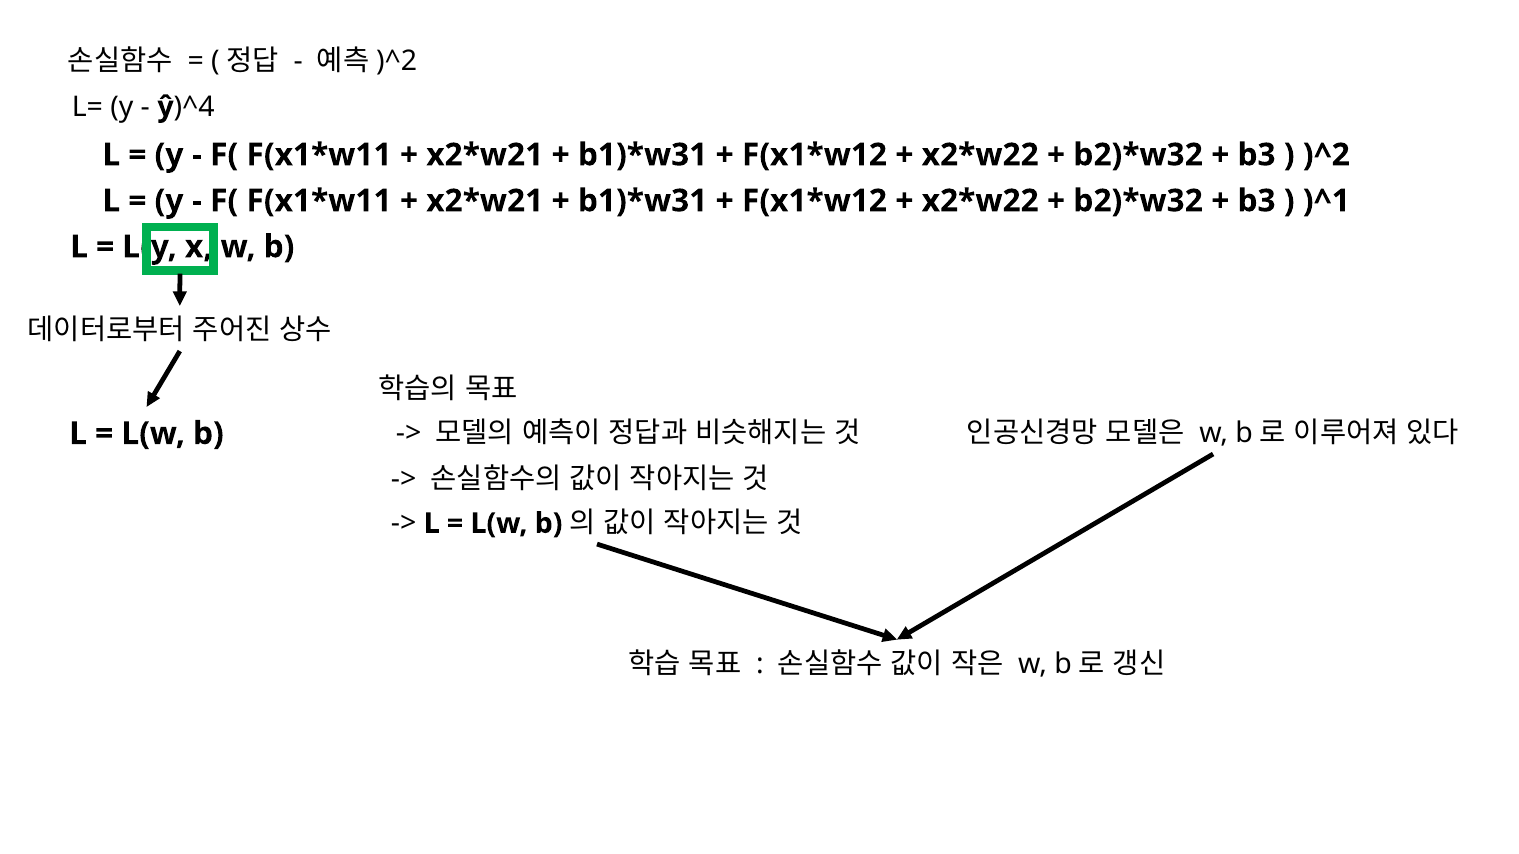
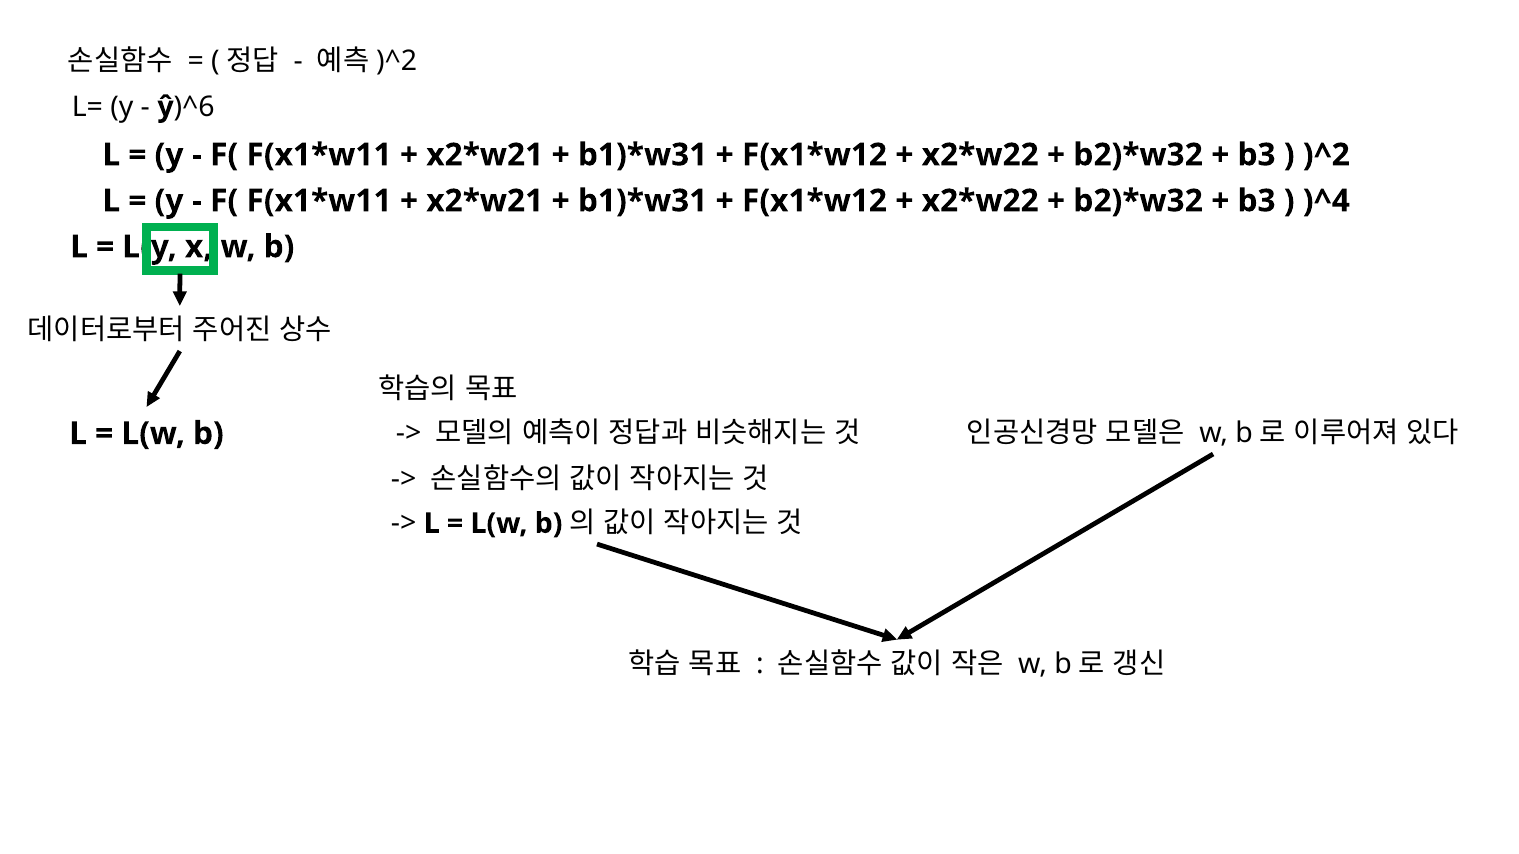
)^4: )^4 -> )^6 (194, 107)
)^1: )^1 -> )^4 (1326, 201)
